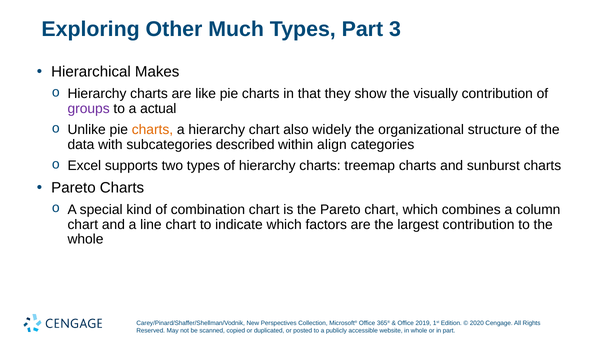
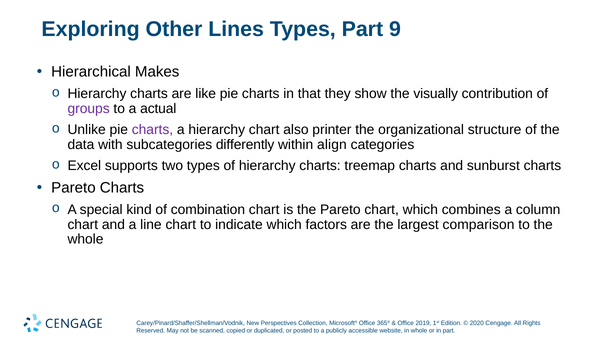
Much: Much -> Lines (236, 29)
3: 3 -> 9 (395, 29)
charts colour: orange -> purple (152, 130)
widely: widely -> printer (332, 130)
described: described -> differently (245, 145)
largest contribution: contribution -> comparison (479, 225)
